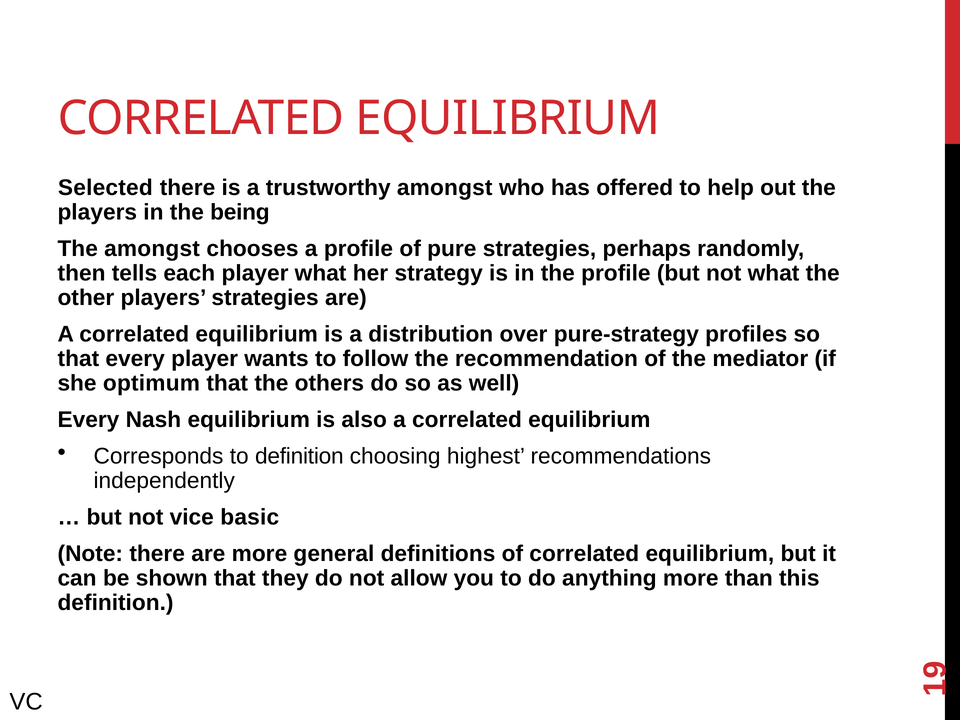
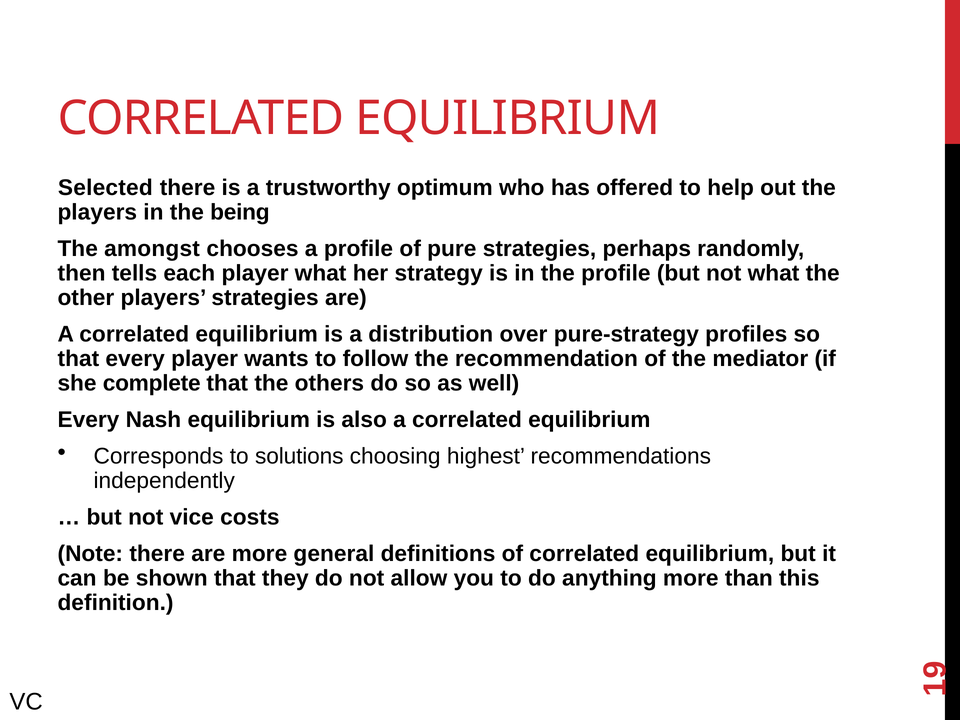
trustworthy amongst: amongst -> optimum (445, 188)
optimum: optimum -> complete (152, 383)
to definition: definition -> solutions (299, 456)
basic: basic -> costs (250, 517)
